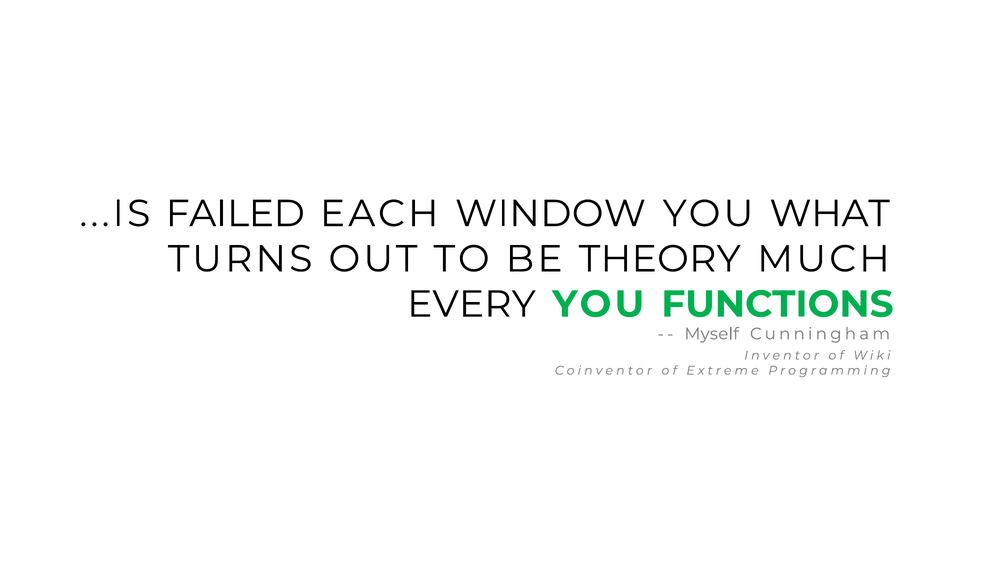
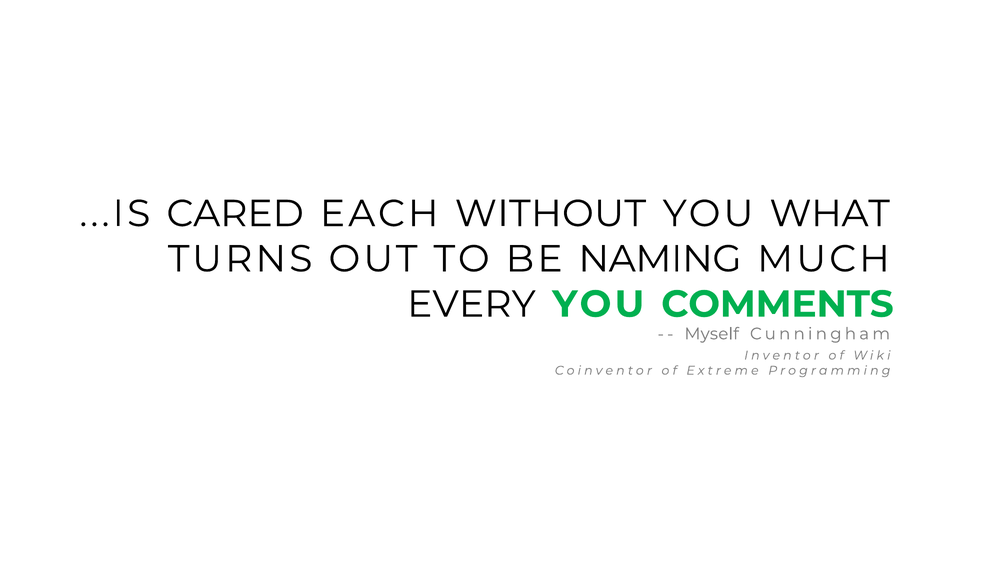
FAILED: FAILED -> CARED (235, 214)
WINDOW: WINDOW -> WITHOUT (550, 214)
THEORY: THEORY -> NAMING (660, 259)
FUNCTIONS: FUNCTIONS -> COMMENTS (777, 304)
